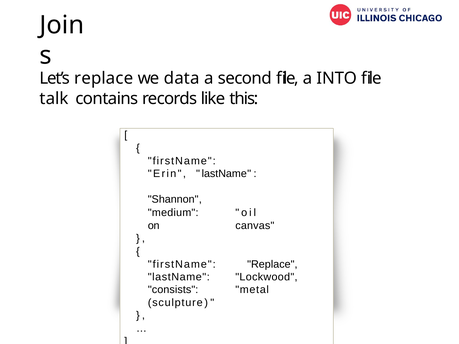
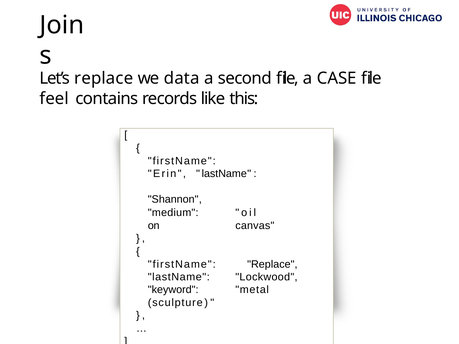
INTO: INTO -> CASE (337, 78)
talk: talk -> feel (54, 99)
consists: consists -> keyword (173, 290)
